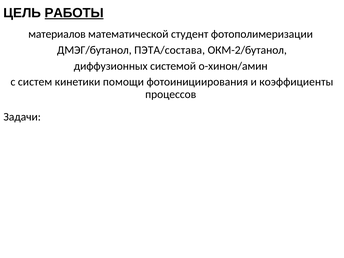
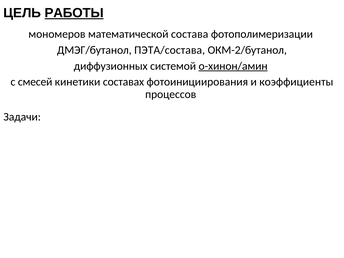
материалов: материалов -> мономеров (57, 34)
студент: студент -> состава (190, 34)
о-хинон/амин underline: none -> present (233, 66)
систем: систем -> смесей (35, 82)
помощи: помощи -> составах (123, 82)
